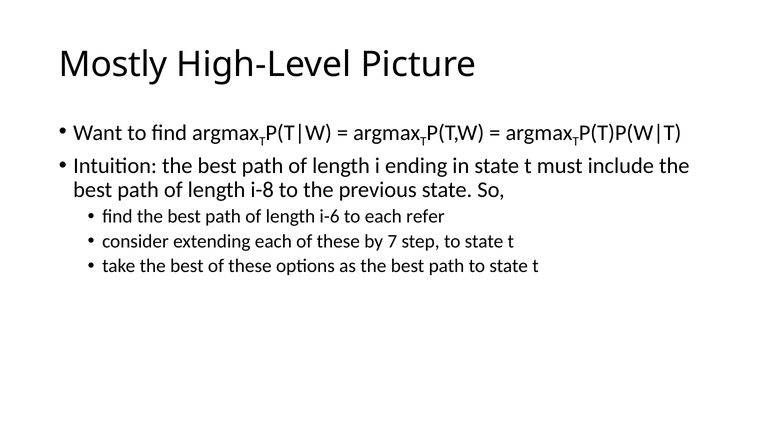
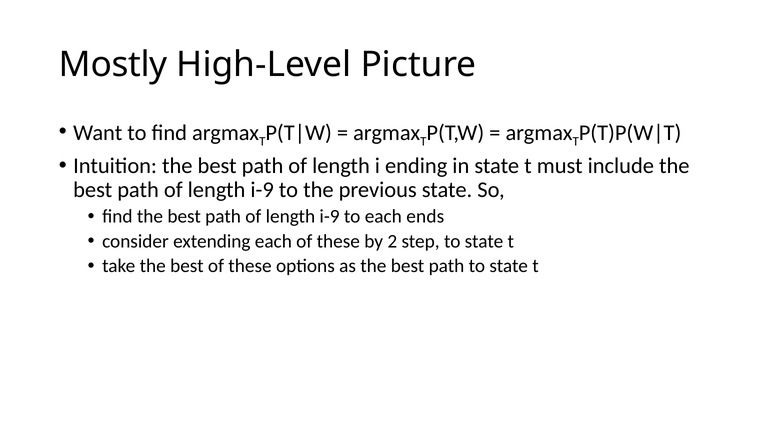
i-8: i-8 -> i-9 (262, 190)
i-6: i-6 -> i-9 (330, 217)
refer: refer -> ends (425, 217)
7: 7 -> 2 (392, 242)
